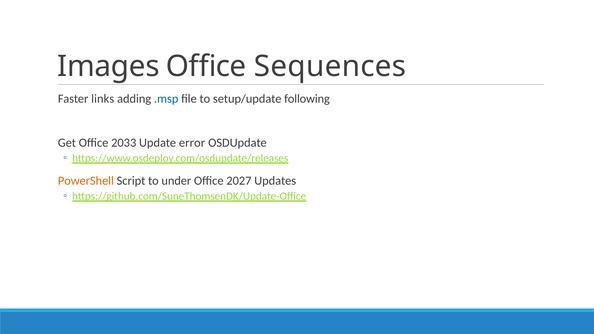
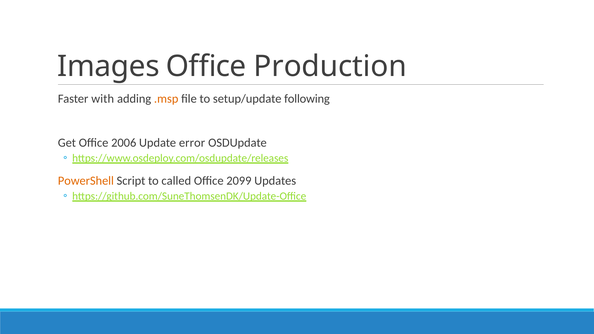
Sequences: Sequences -> Production (330, 67)
links: links -> with (103, 99)
.msp colour: blue -> orange (166, 99)
2033: 2033 -> 2006 (124, 143)
under: under -> called (176, 181)
2027: 2027 -> 2099 (239, 181)
